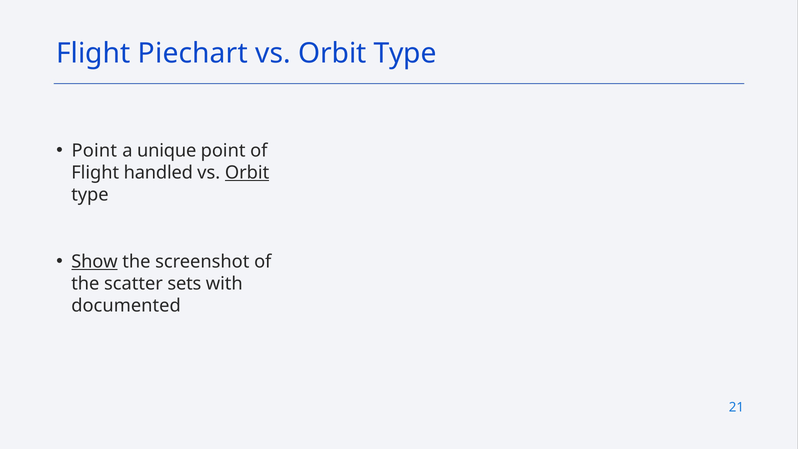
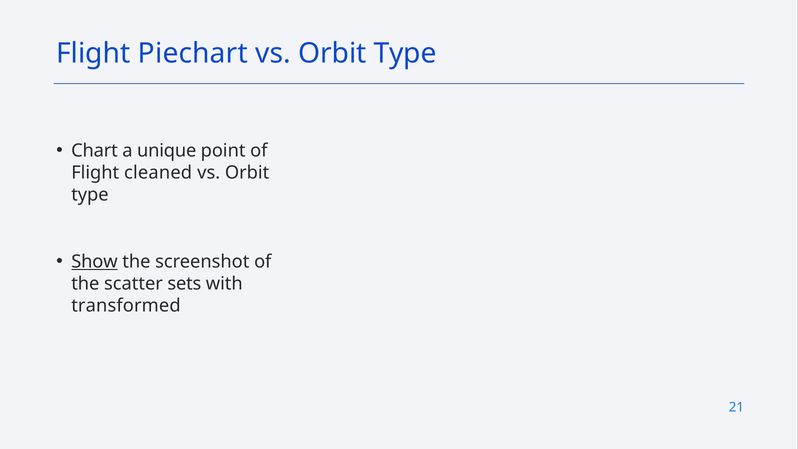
Point: Point -> Chart (94, 151)
handled: handled -> cleaned (158, 173)
Orbit underline: present -> none (247, 173)
documented: documented -> transformed (126, 305)
